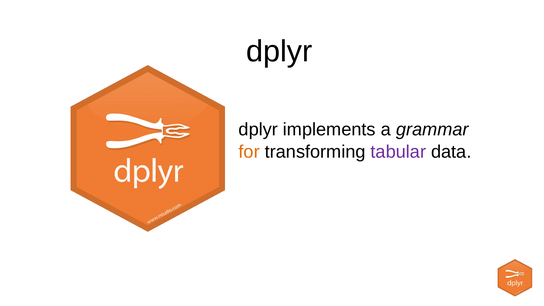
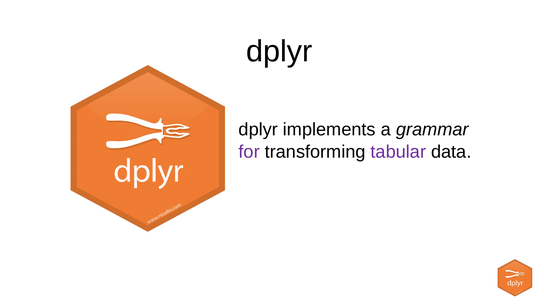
for colour: orange -> purple (249, 152)
